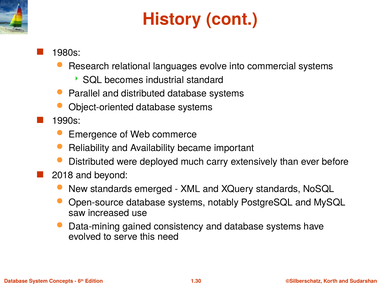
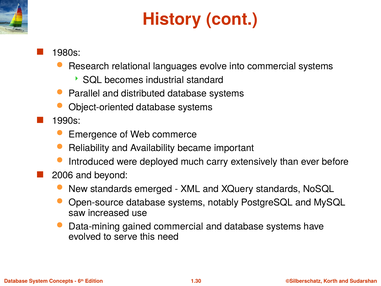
Distributed: Distributed -> Introduced (91, 162)
2018: 2018 -> 2006 (63, 175)
gained consistency: consistency -> commercial (179, 226)
